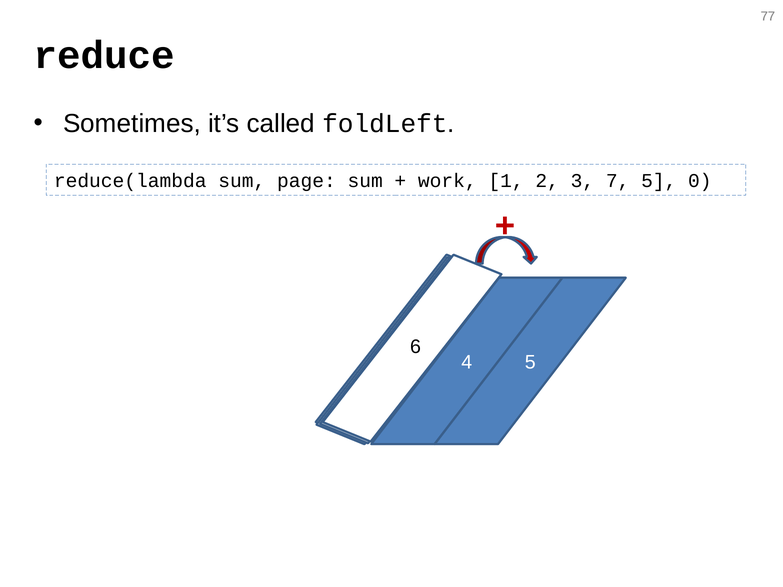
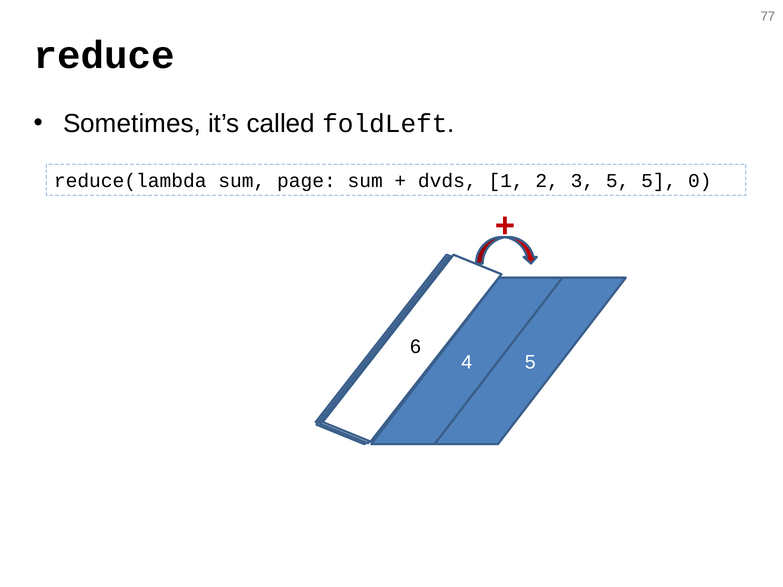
work: work -> dvds (447, 181)
3 7: 7 -> 5 (618, 181)
